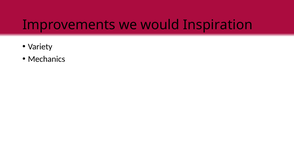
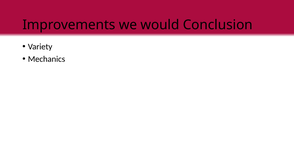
Inspiration: Inspiration -> Conclusion (218, 25)
